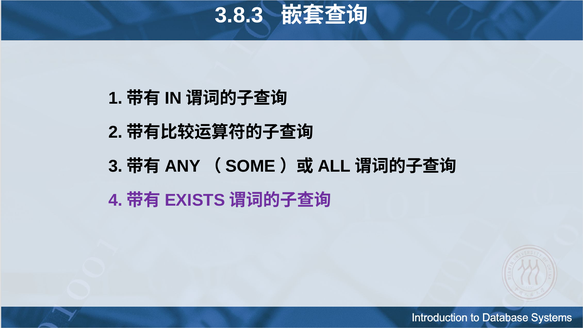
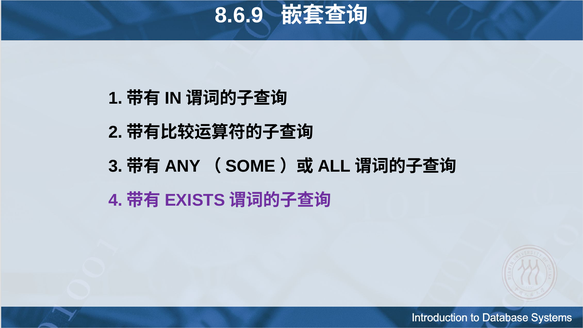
3.8.3: 3.8.3 -> 8.6.9 (239, 15)
